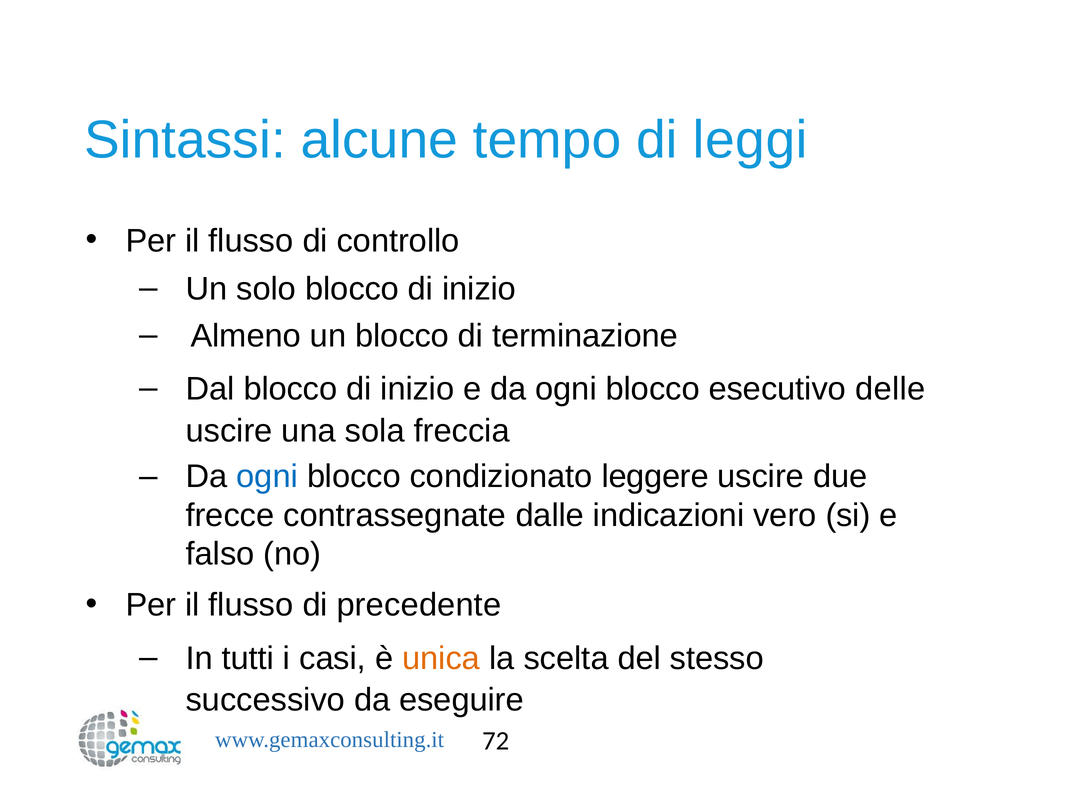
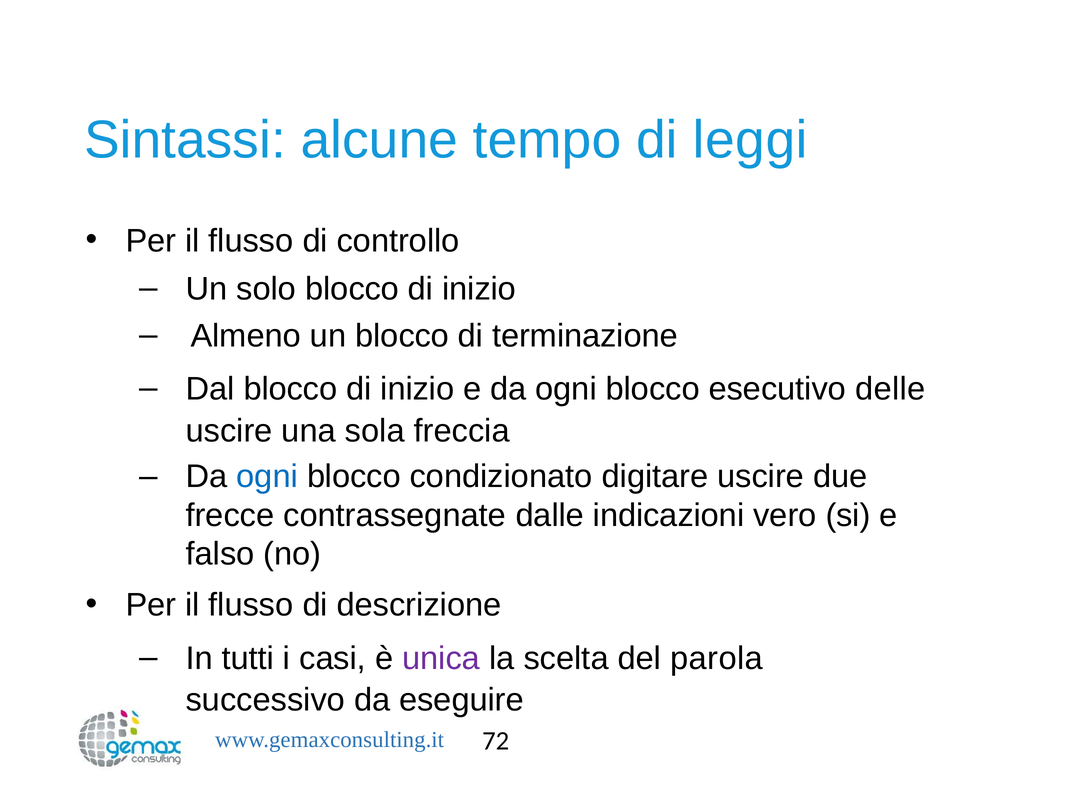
leggere: leggere -> digitare (655, 476)
precedente: precedente -> descrizione (419, 605)
unica colour: orange -> purple (441, 658)
stesso: stesso -> parola (717, 658)
